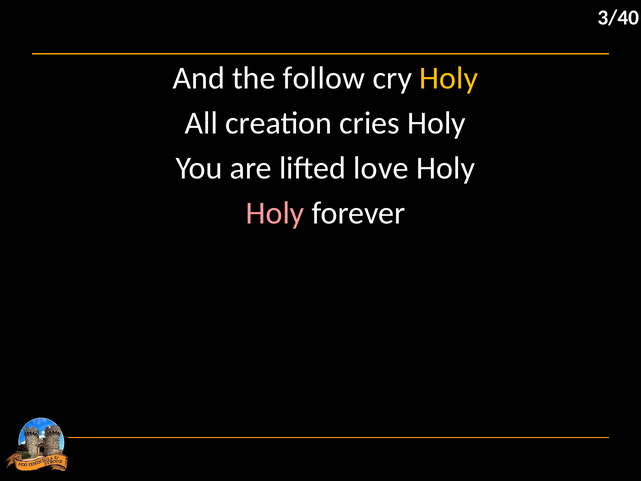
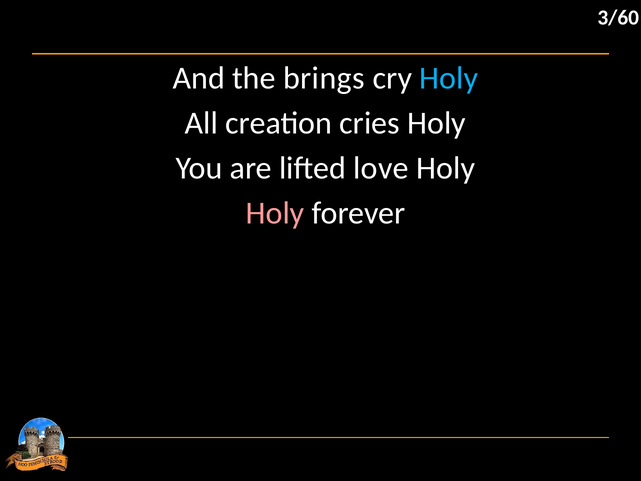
3/40: 3/40 -> 3/60 (618, 17)
follow: follow -> brings (324, 78)
Holy colour: yellow -> light blue (449, 78)
